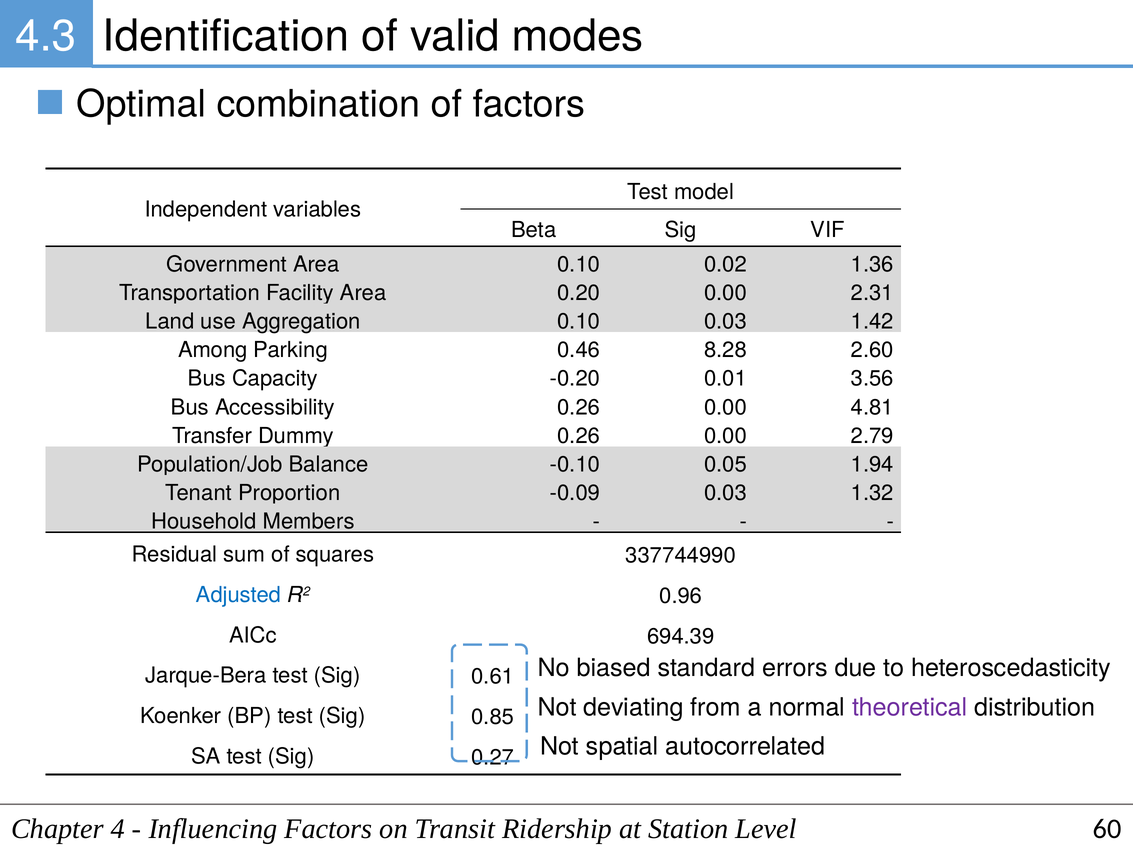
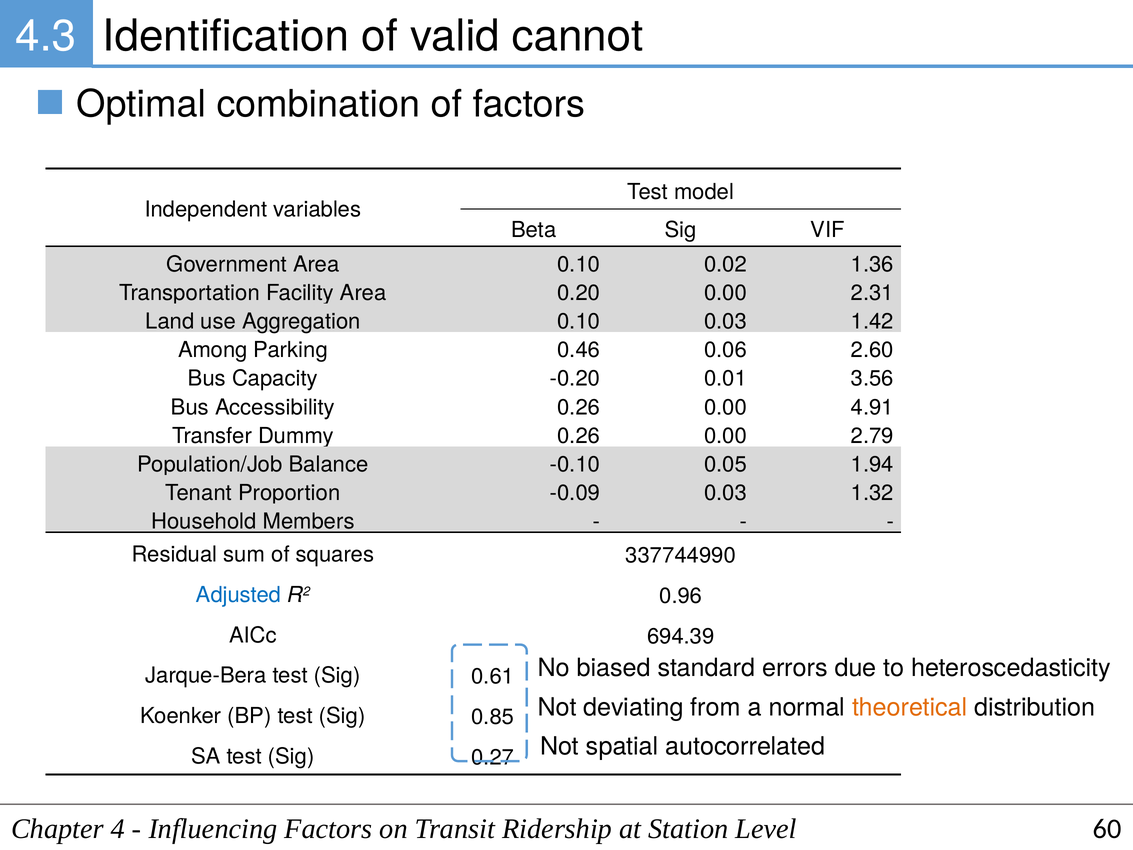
modes: modes -> cannot (578, 36)
8.28: 8.28 -> 0.06 (725, 350)
4.81: 4.81 -> 4.91 (872, 407)
theoretical colour: purple -> orange (910, 707)
